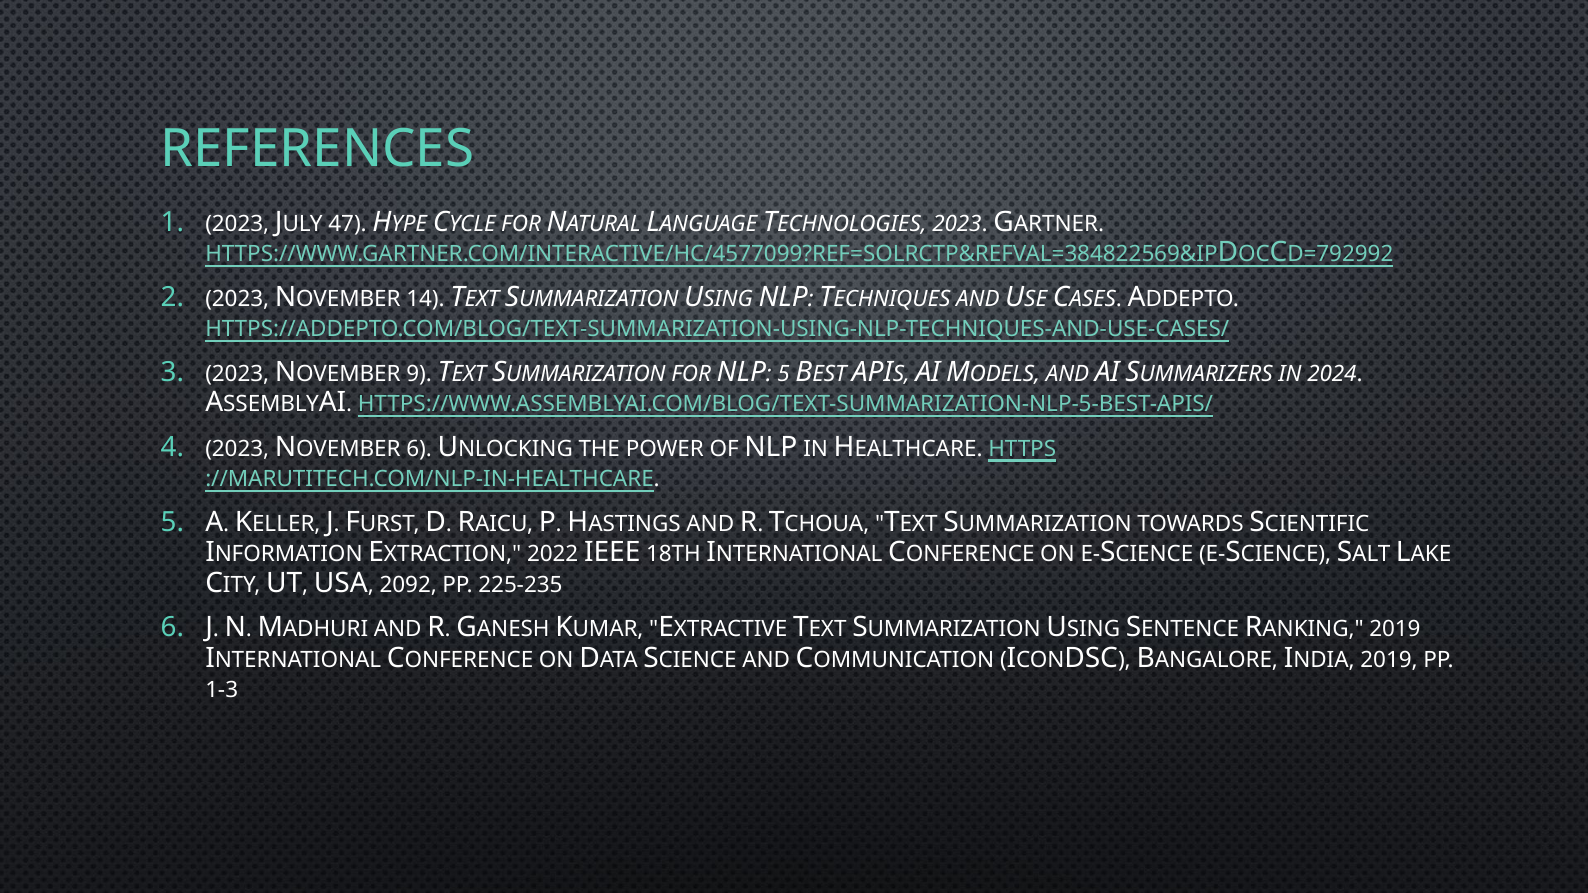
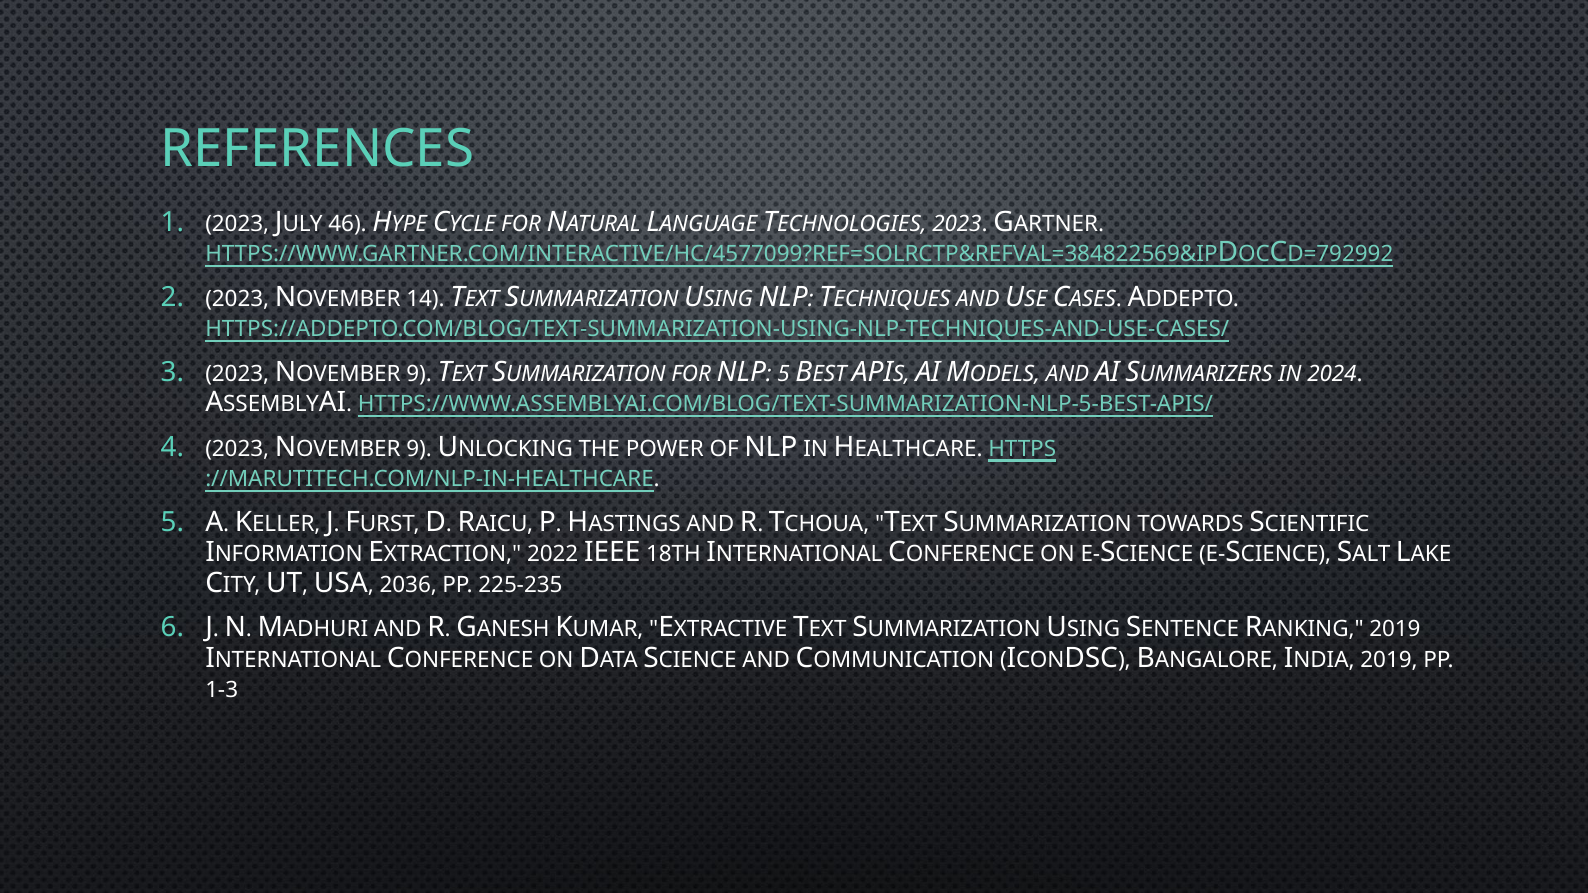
47: 47 -> 46 (348, 224)
6: 6 -> 9 (419, 449)
2092: 2092 -> 2036 (408, 585)
